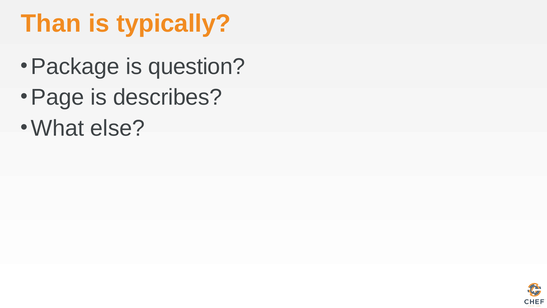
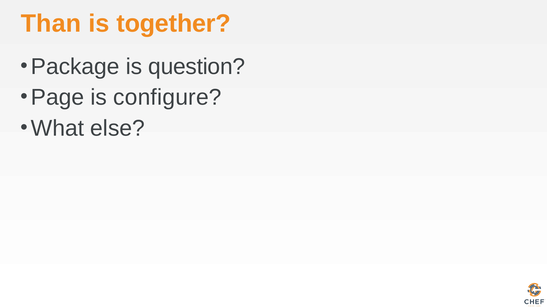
typically: typically -> together (174, 24)
describes: describes -> configure (167, 97)
